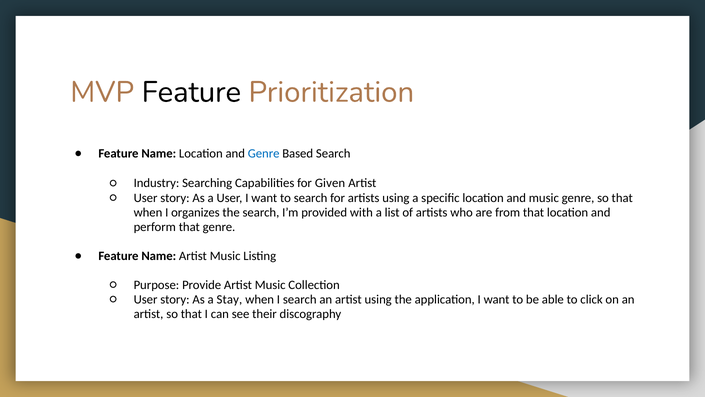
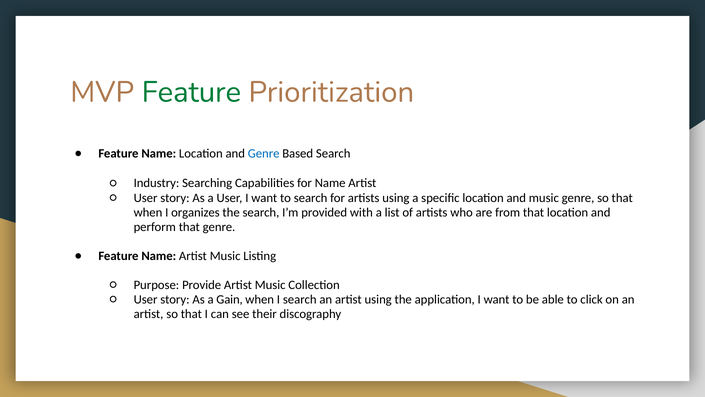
Feature colour: black -> green (191, 92)
for Given: Given -> Name (330, 183)
Stay: Stay -> Gain (230, 299)
